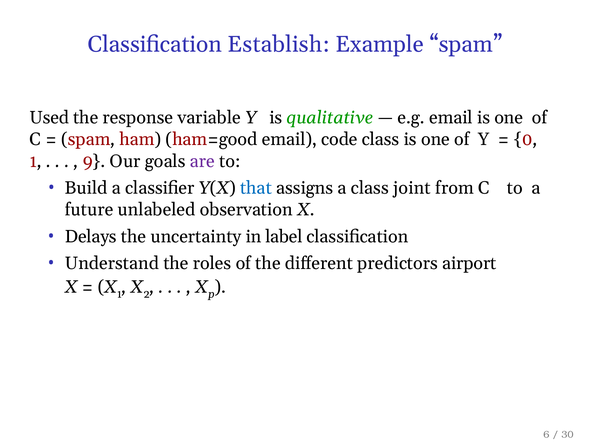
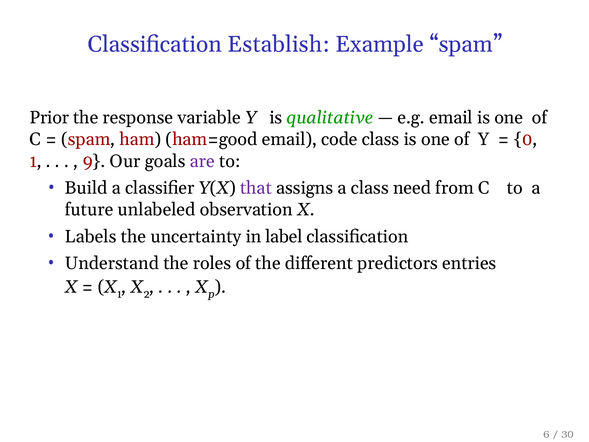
Used: Used -> Prior (49, 118)
that colour: blue -> purple (256, 188)
joint: joint -> need (412, 188)
Delays: Delays -> Labels (91, 237)
airport: airport -> entries (469, 263)
